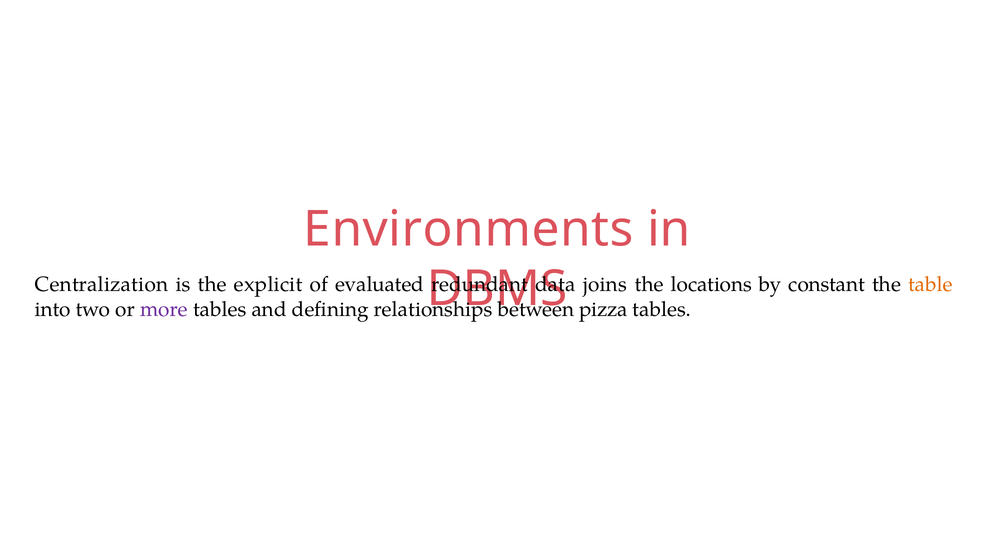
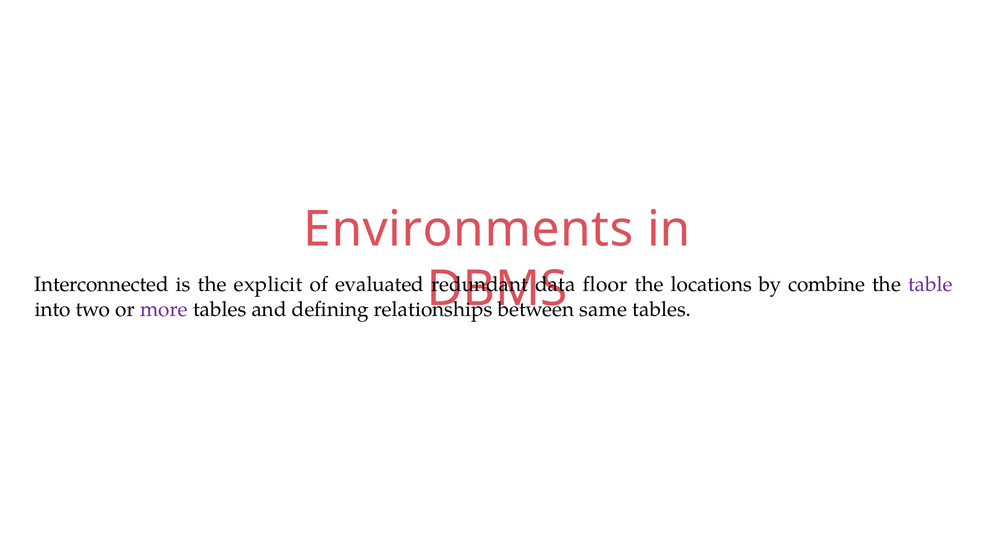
Centralization: Centralization -> Interconnected (102, 285)
joins: joins -> floor (605, 285)
constant: constant -> combine (827, 285)
table colour: orange -> purple (930, 285)
pizza: pizza -> same (603, 310)
